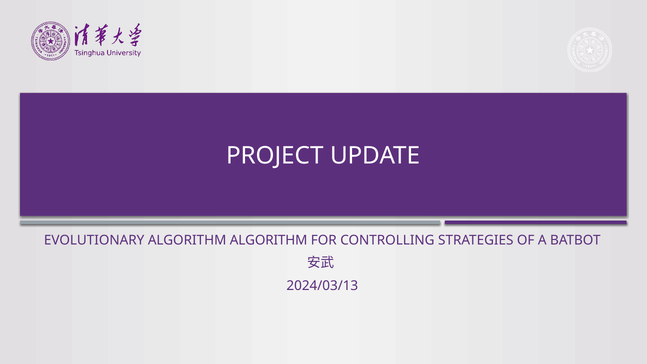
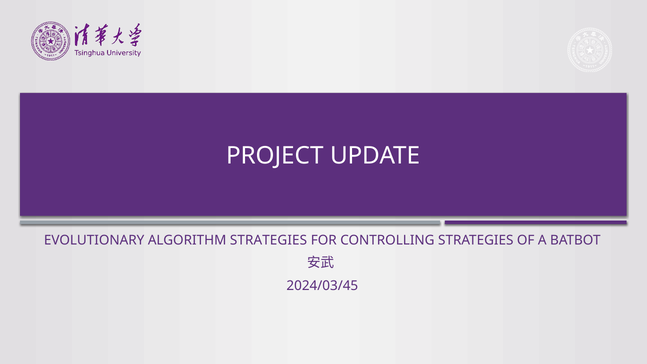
ALGORITHM ALGORITHM: ALGORITHM -> STRATEGIES (268, 240)
2024/03/13: 2024/03/13 -> 2024/03/45 (322, 286)
